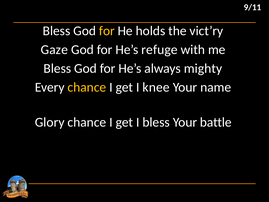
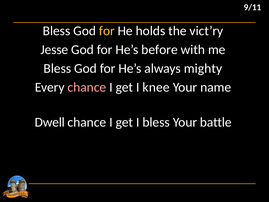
Gaze: Gaze -> Jesse (54, 50)
refuge: refuge -> before (160, 50)
chance colour: yellow -> pink (87, 87)
Glory: Glory -> Dwell (50, 122)
